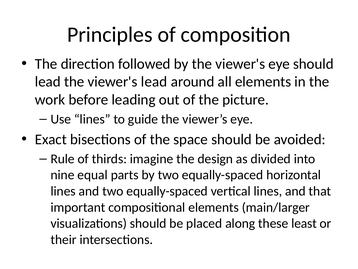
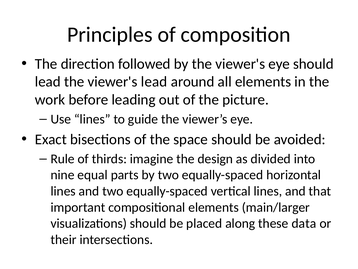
least: least -> data (304, 223)
